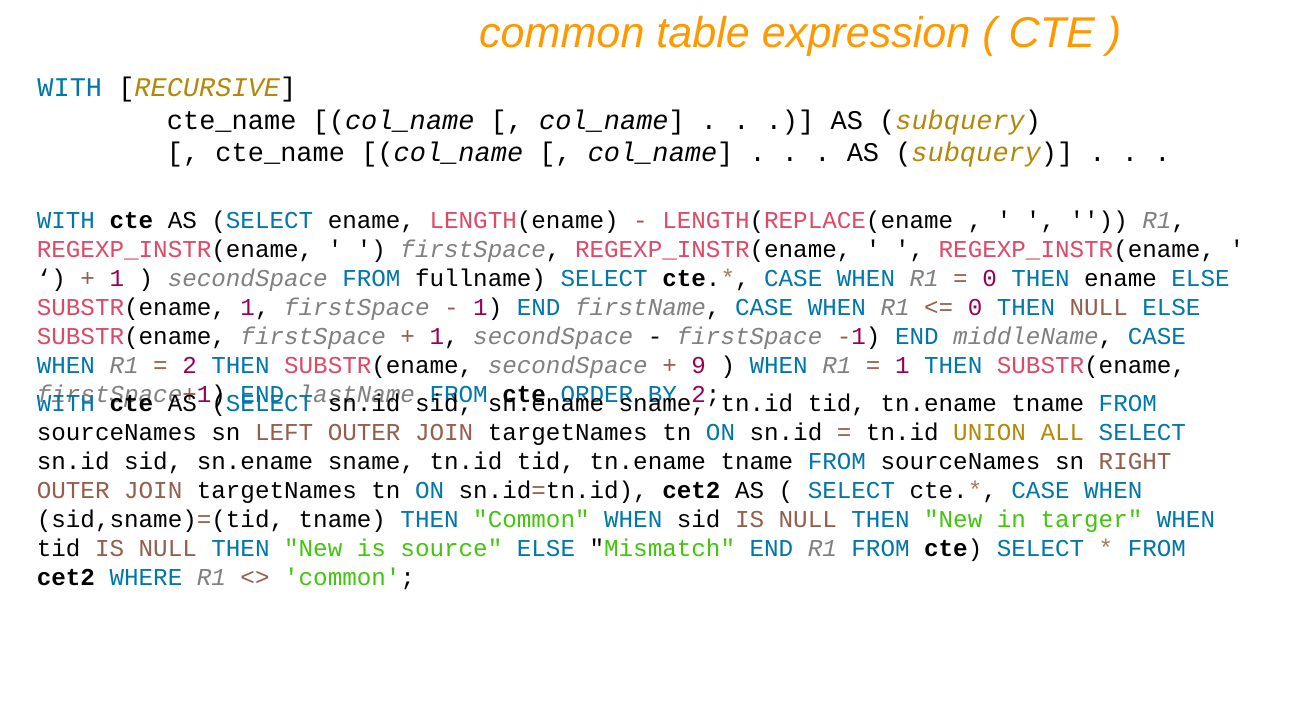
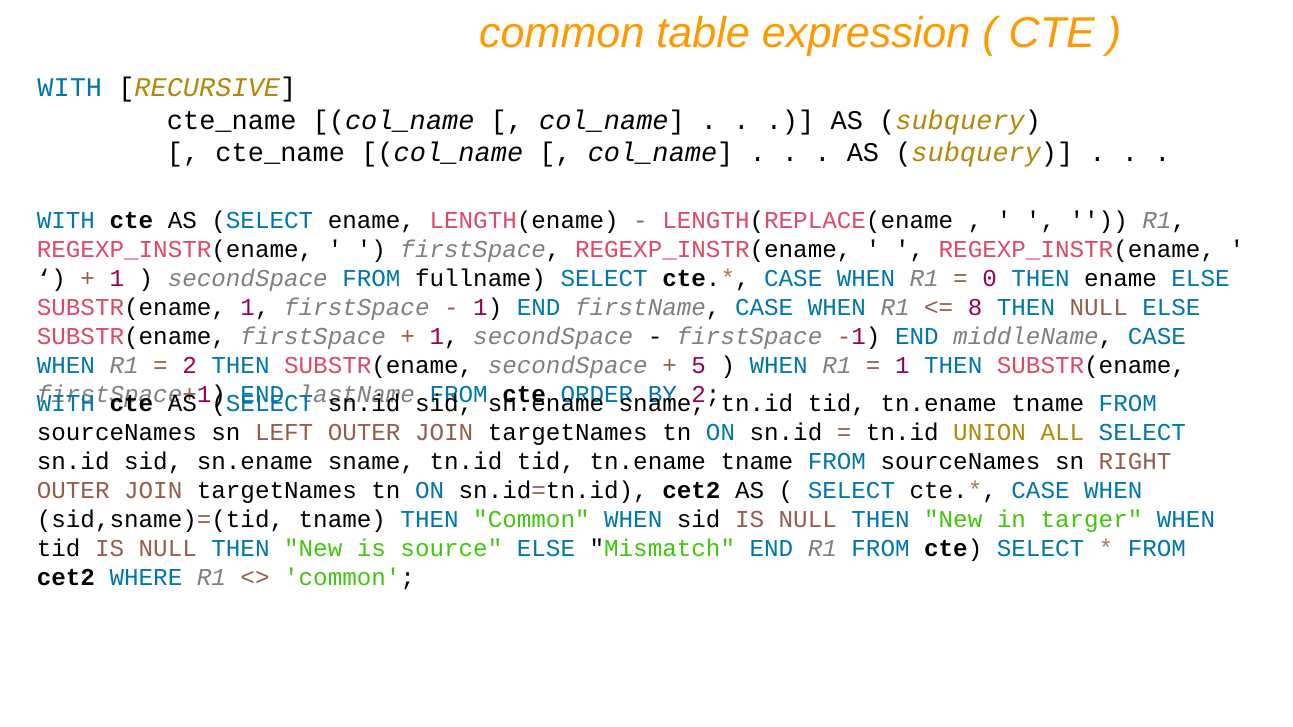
0: 0 -> 8 (975, 308)
9: 9 -> 5 (699, 366)
